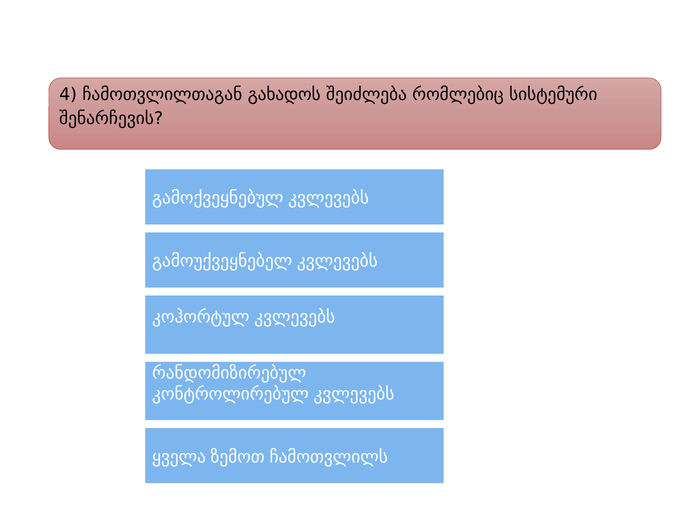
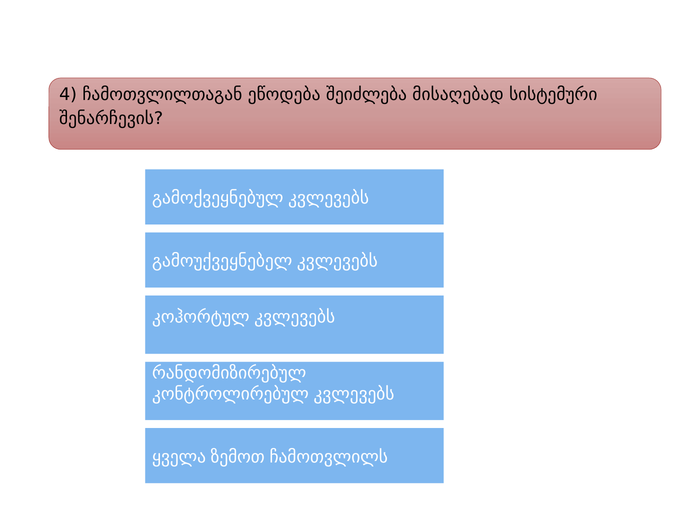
გახადოს: გახადოს -> ეწოდება (284, 95)
რომლებიც: რომლებიც -> მისაღებად (458, 95)
